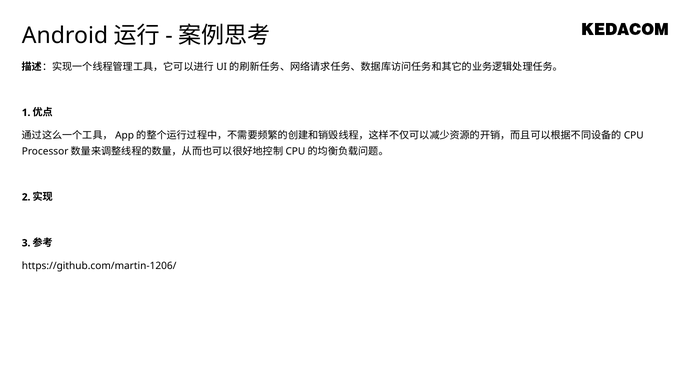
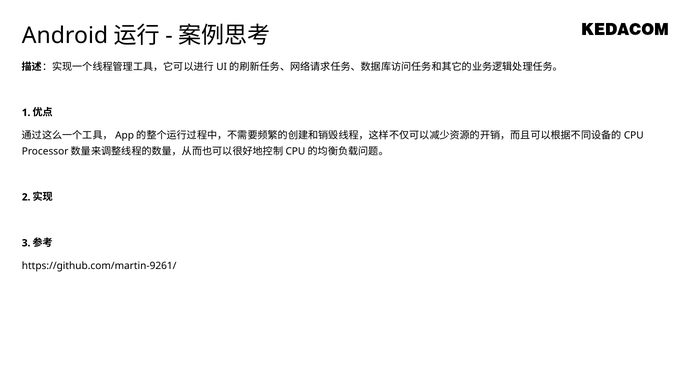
https://github.com/martin-1206/: https://github.com/martin-1206/ -> https://github.com/martin-9261/ (99, 266)
